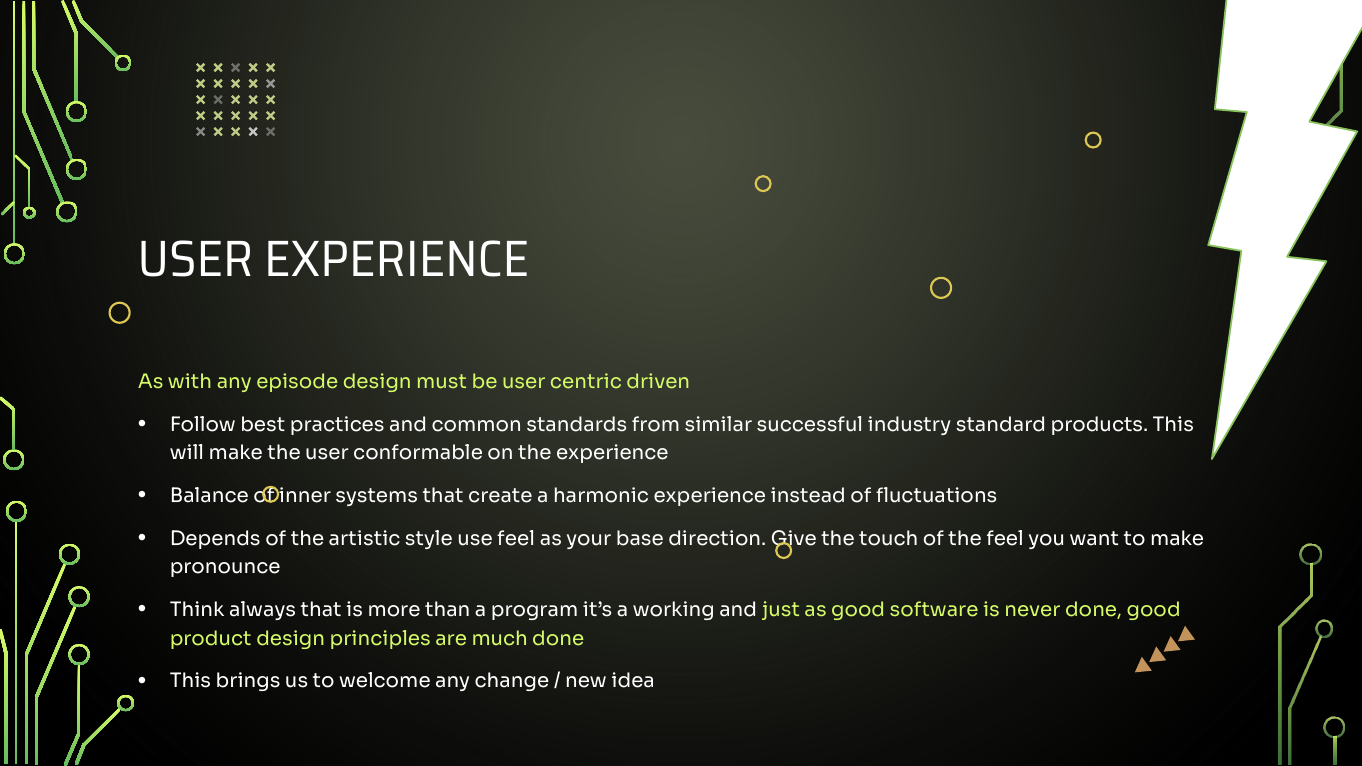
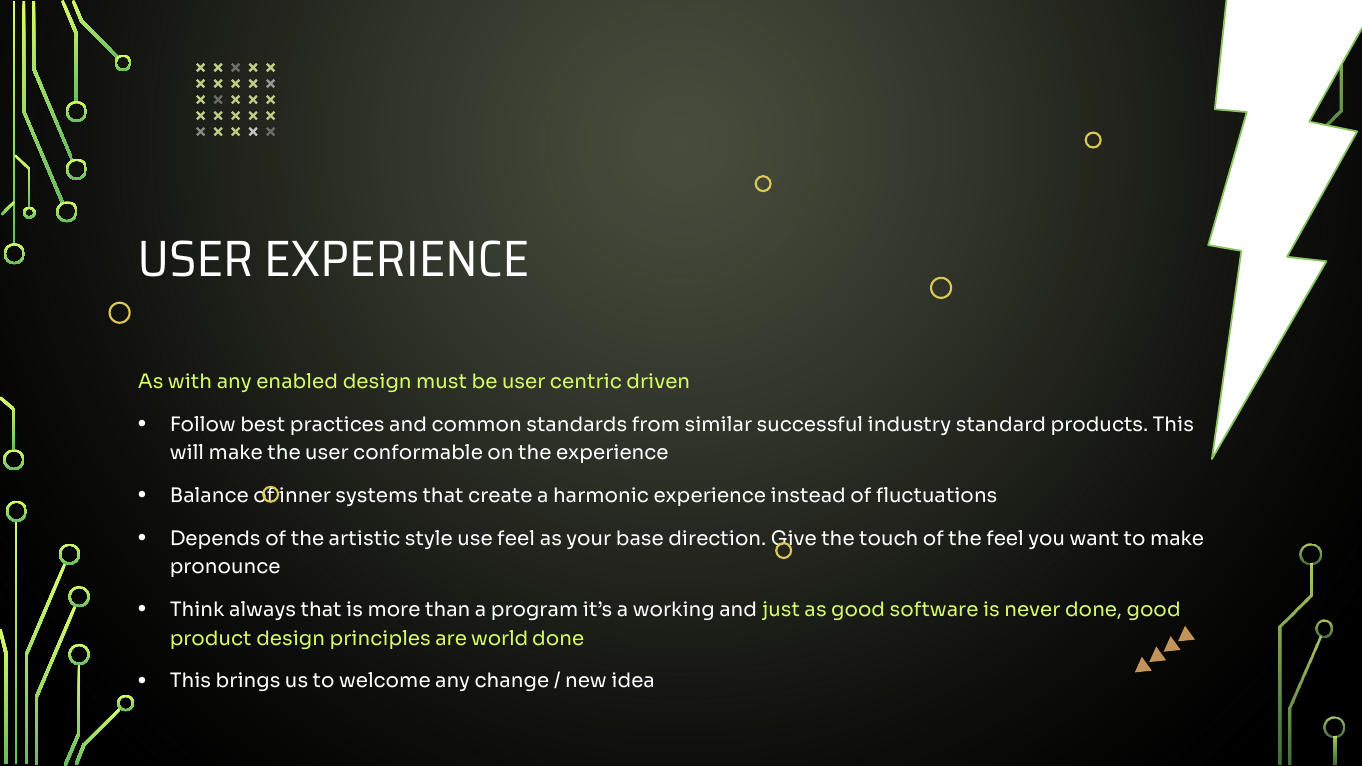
episode: episode -> enabled (297, 382)
much: much -> world (500, 639)
